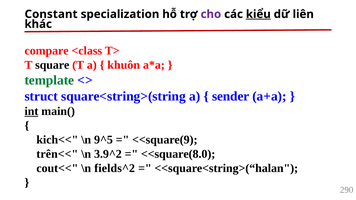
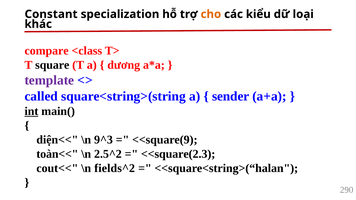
cho colour: purple -> orange (211, 14)
kiểu underline: present -> none (258, 14)
liên: liên -> loại (303, 14)
khuôn: khuôn -> dương (124, 65)
template colour: green -> purple (49, 80)
struct: struct -> called (41, 96)
kich<<: kich<< -> diện<< (57, 140)
9^5: 9^5 -> 9^3 (103, 140)
trên<<: trên<< -> toàn<< (57, 154)
3.9^2: 3.9^2 -> 2.5^2 (108, 154)
<<square(8.0: <<square(8.0 -> <<square(2.3 (178, 154)
